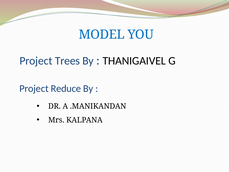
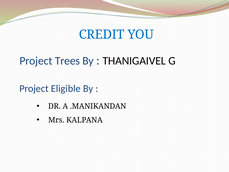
MODEL: MODEL -> CREDIT (102, 35)
Reduce: Reduce -> Eligible (66, 88)
